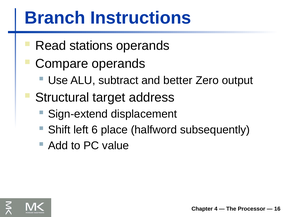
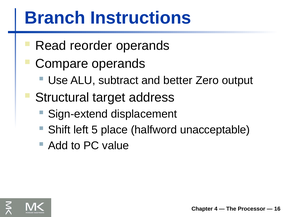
stations: stations -> reorder (91, 46)
6: 6 -> 5 (95, 130)
subsequently: subsequently -> unacceptable (215, 130)
